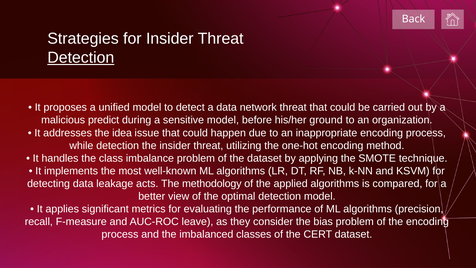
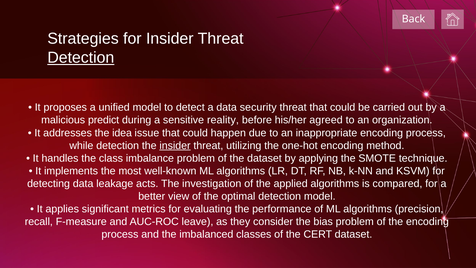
network: network -> security (258, 107)
sensitive model: model -> reality (223, 120)
ground: ground -> agreed (326, 120)
insider underline: none -> present (175, 145)
methodology: methodology -> investigation (212, 183)
